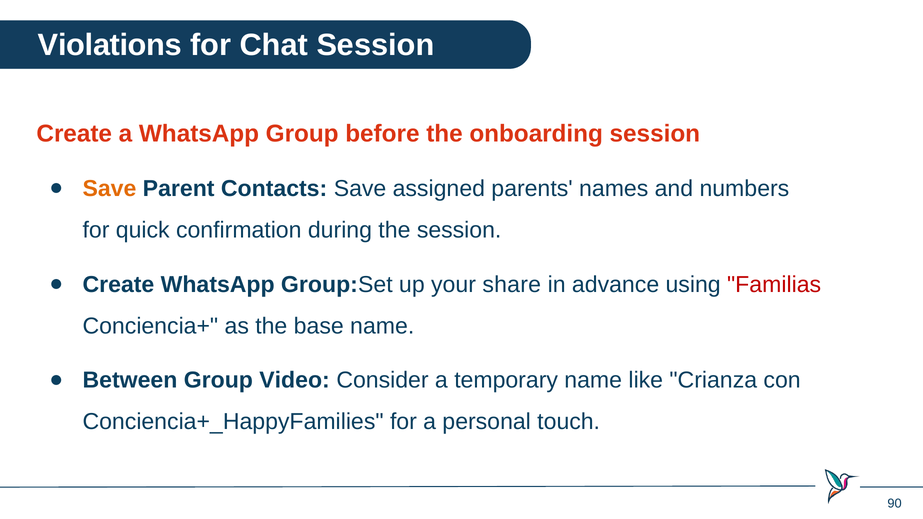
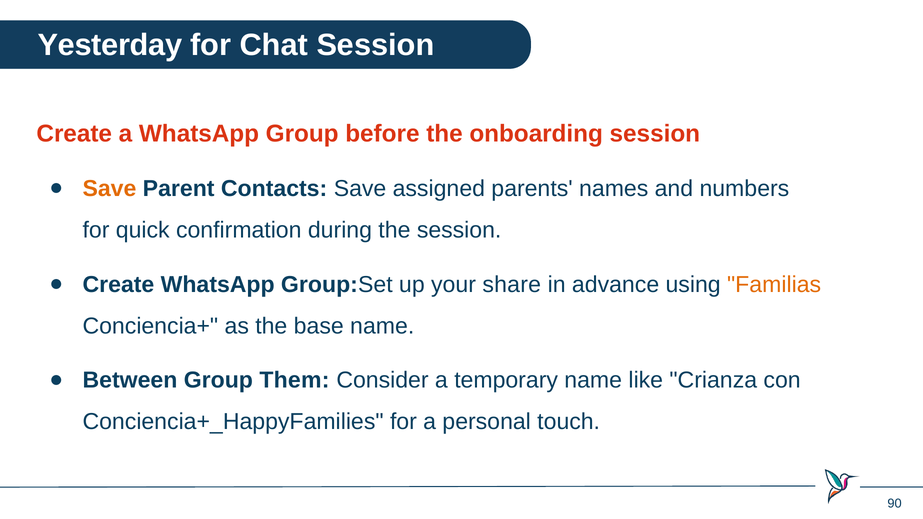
Violations: Violations -> Yesterday (110, 45)
Familias colour: red -> orange (774, 285)
Video: Video -> Them (294, 380)
